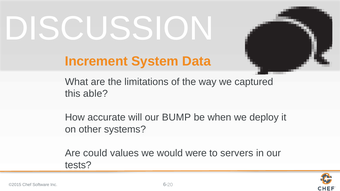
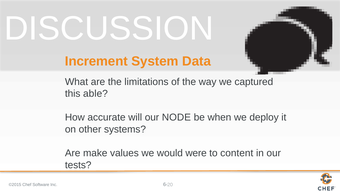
BUMP: BUMP -> NODE (176, 118)
could: could -> make (95, 153)
servers: servers -> content (237, 153)
